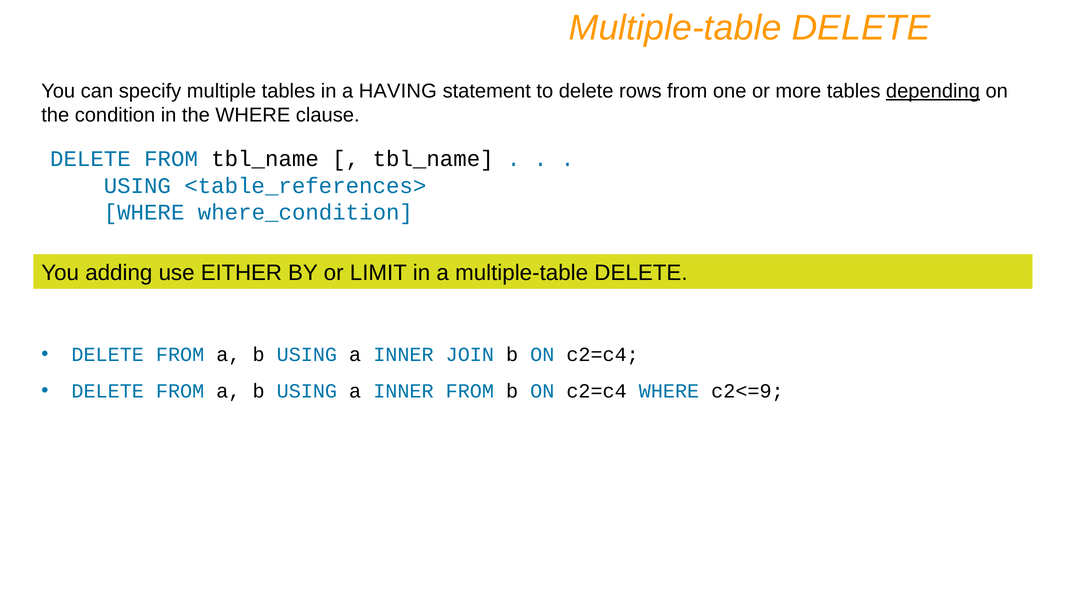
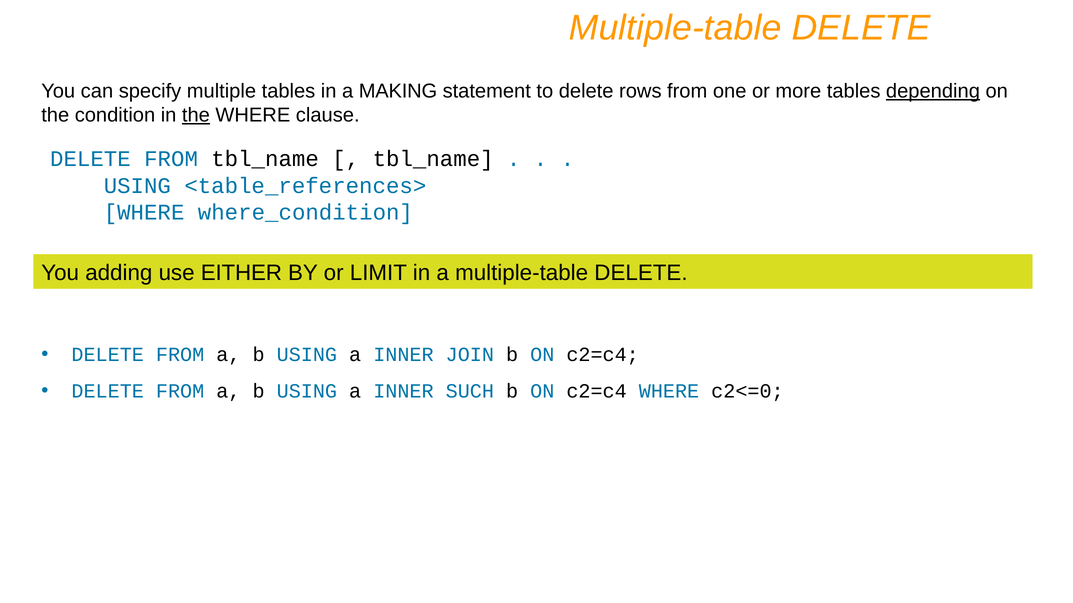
HAVING: HAVING -> MAKING (398, 91)
the underline: none -> present (196, 115)
INNER FROM: FROM -> SUCH (470, 391)
c2<=9: c2<=9 -> c2<=0 (747, 391)
